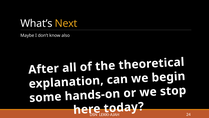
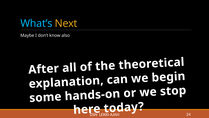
What’s colour: white -> light blue (36, 23)
